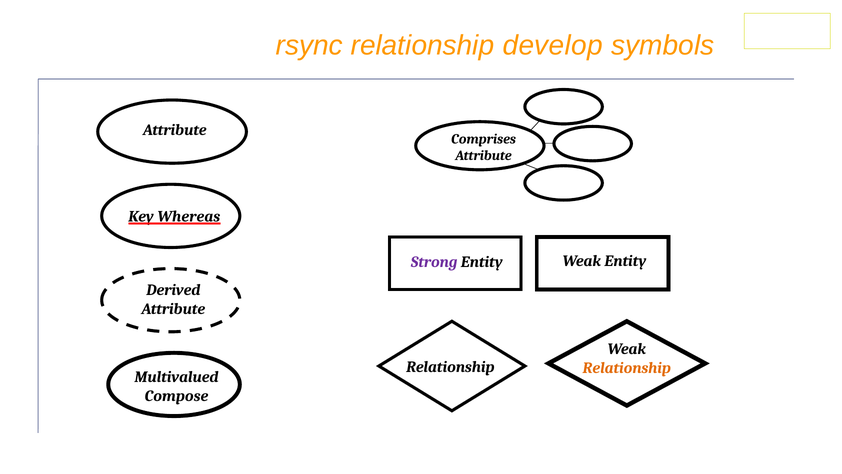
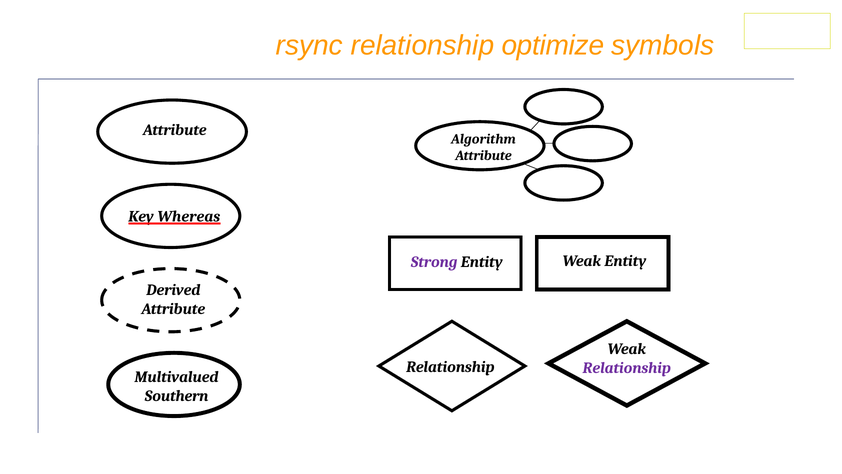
develop: develop -> optimize (553, 46)
Comprises: Comprises -> Algorithm (483, 139)
Relationship colour: orange -> purple (627, 368)
Compose: Compose -> Southern (177, 395)
